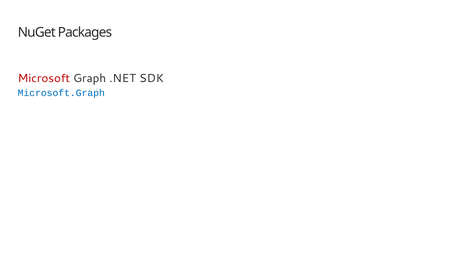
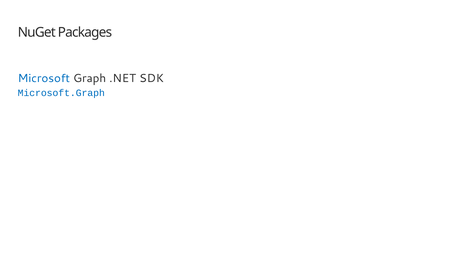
Microsoft colour: red -> blue (44, 78)
